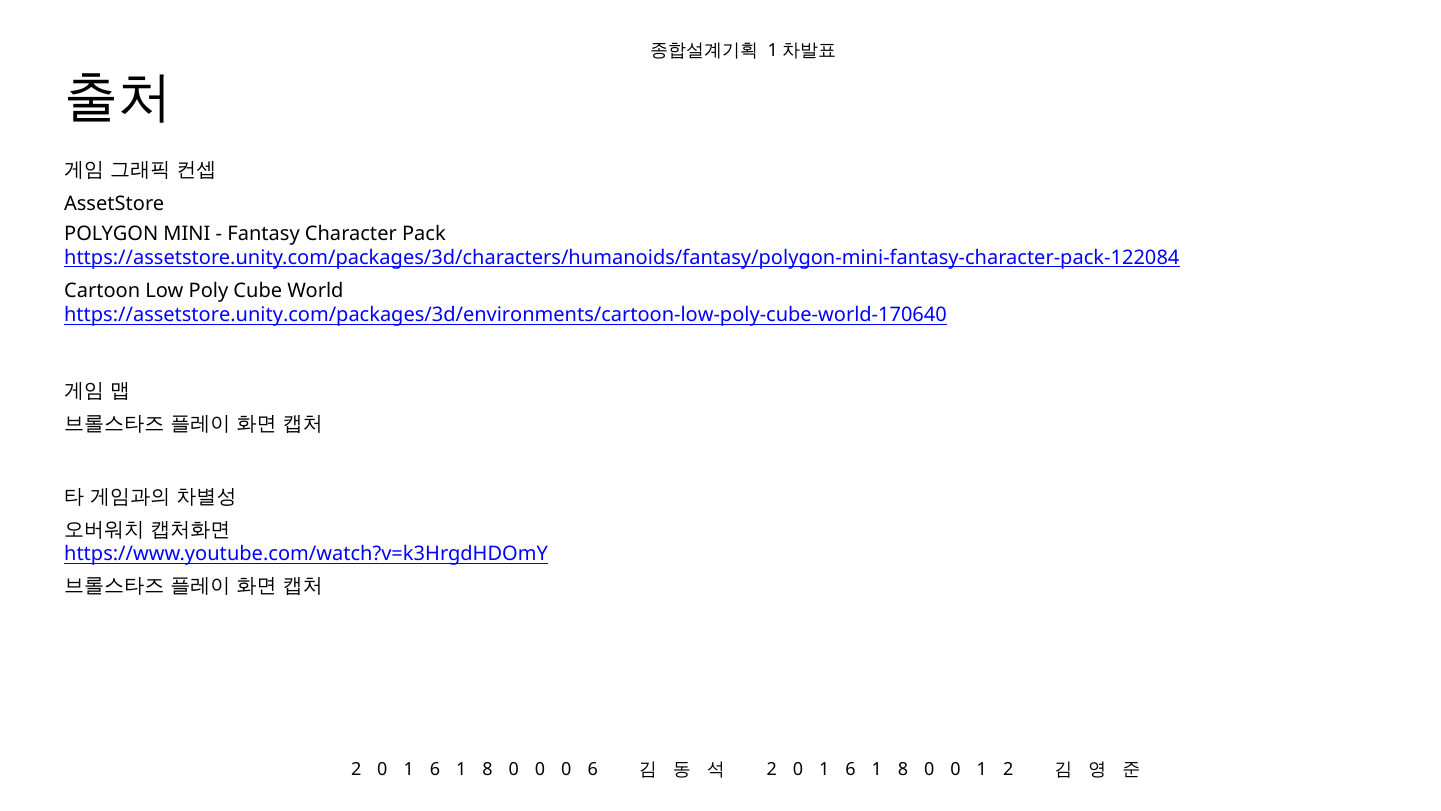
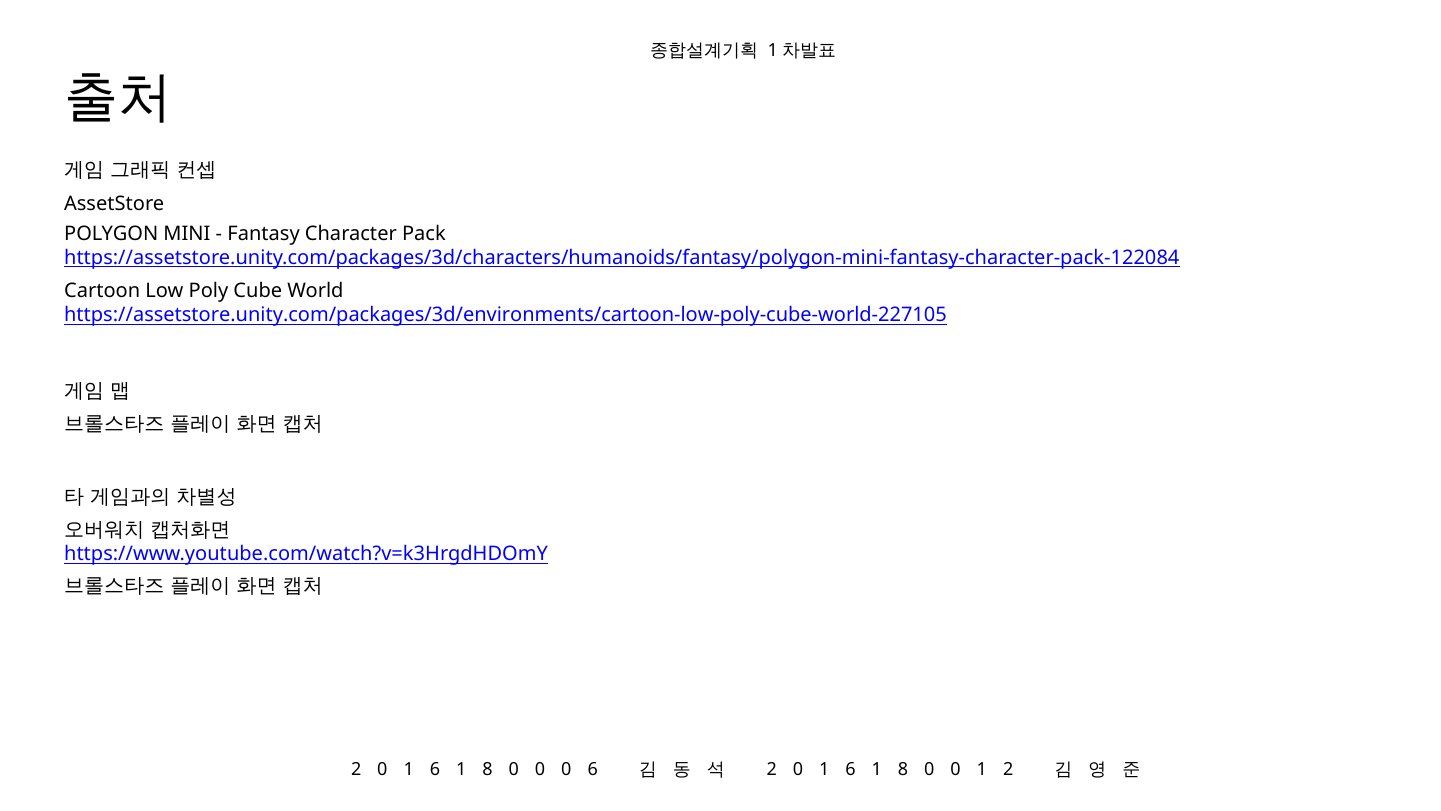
https://assetstore.unity.com/packages/3d/environments/cartoon-low-poly-cube-world-170640: https://assetstore.unity.com/packages/3d/environments/cartoon-low-poly-cube-world-170640 -> https://assetstore.unity.com/packages/3d/environments/cartoon-low-poly-cube-world-227105 (505, 315)
